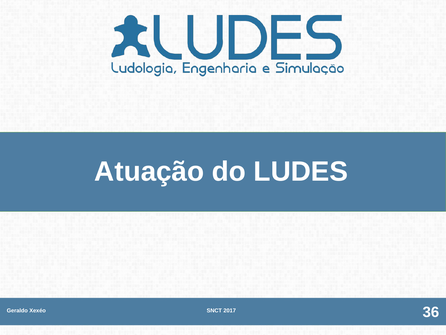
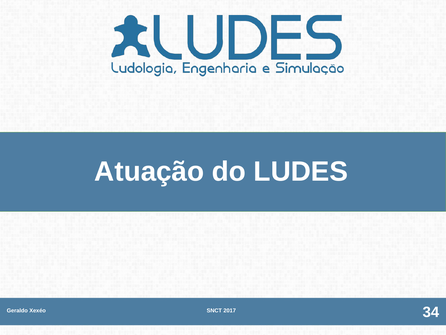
36: 36 -> 34 (431, 312)
